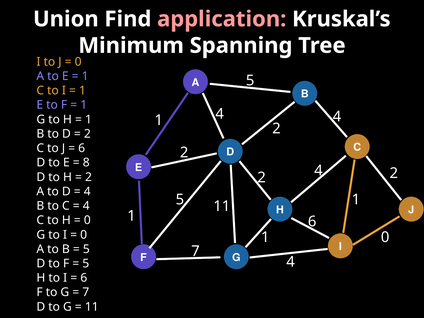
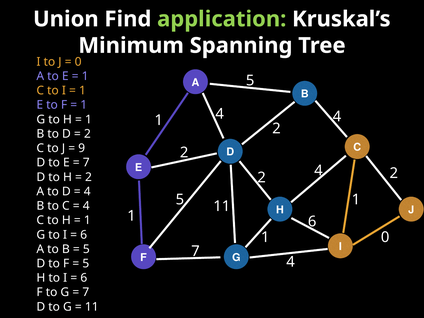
application colour: pink -> light green (222, 19)
6: 6 -> 9 (82, 148)
8: 8 -> 7 (86, 163)
0: 0 -> 1 (87, 220)
0: 0 -> 6 (84, 235)
